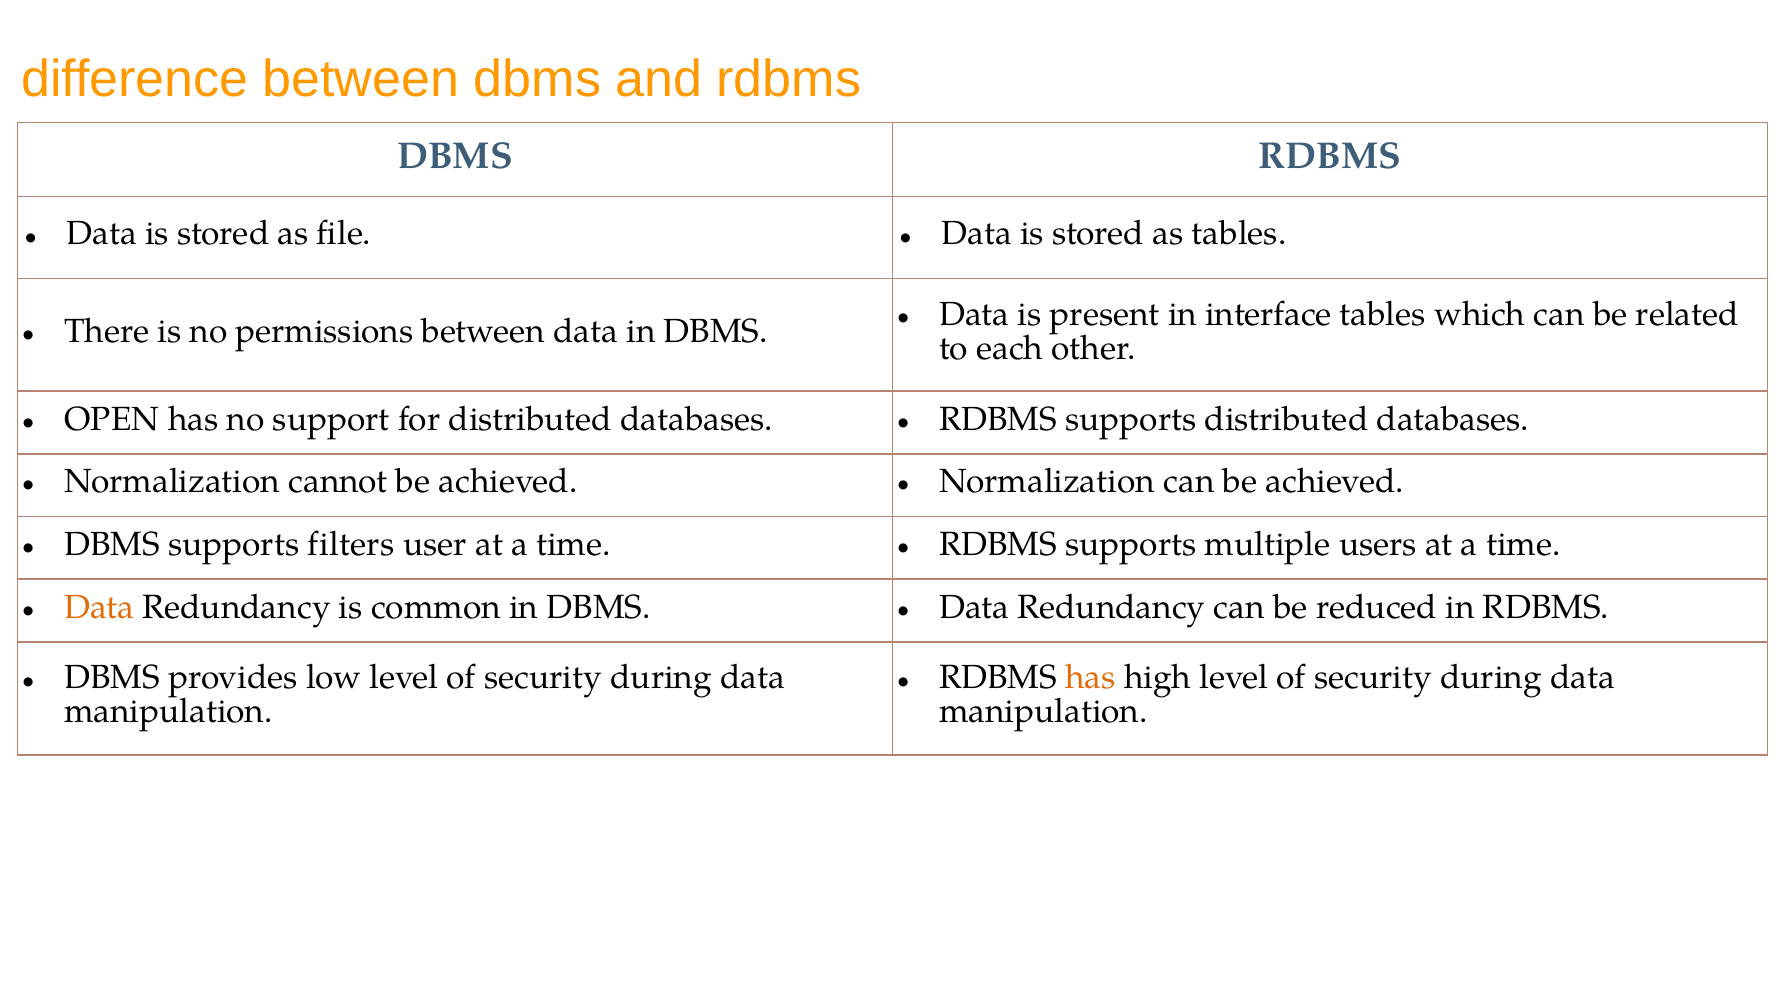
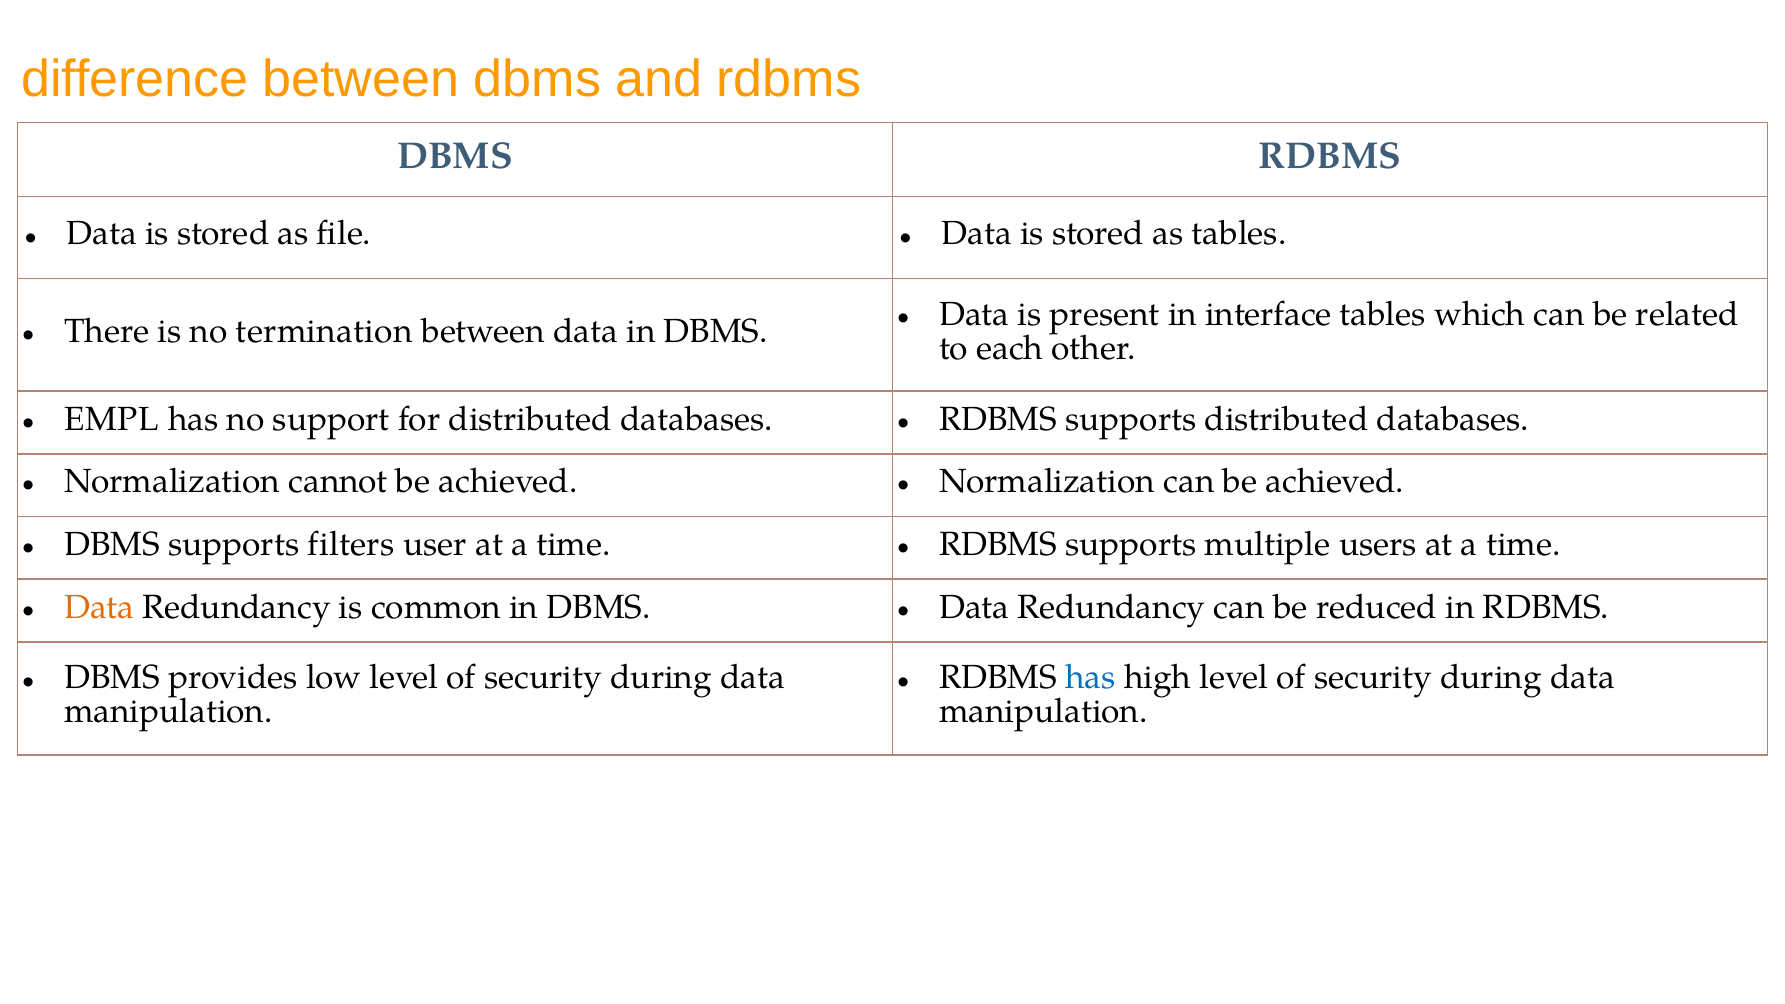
permissions: permissions -> termination (324, 331)
OPEN: OPEN -> EMPL (112, 419)
has colour: orange -> blue (1091, 678)
